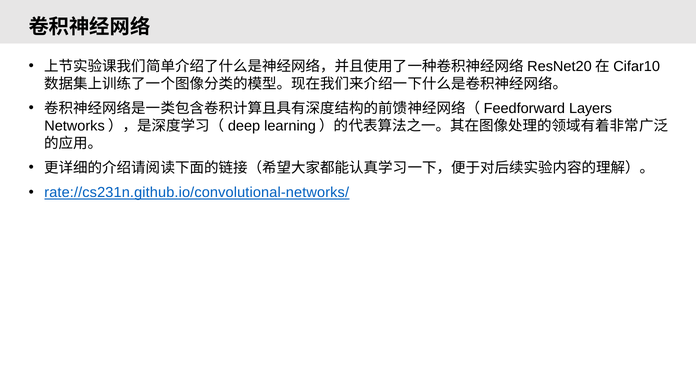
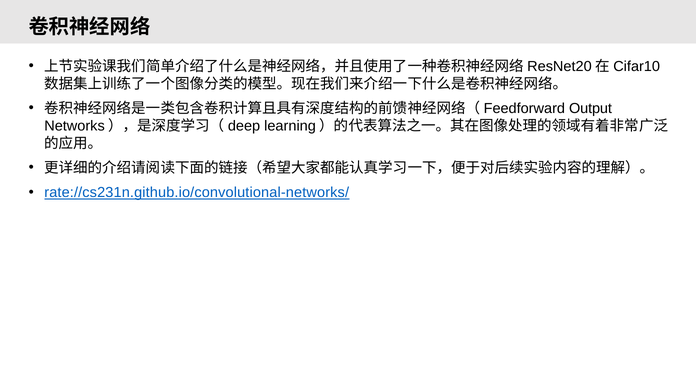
Layers: Layers -> Output (591, 109)
